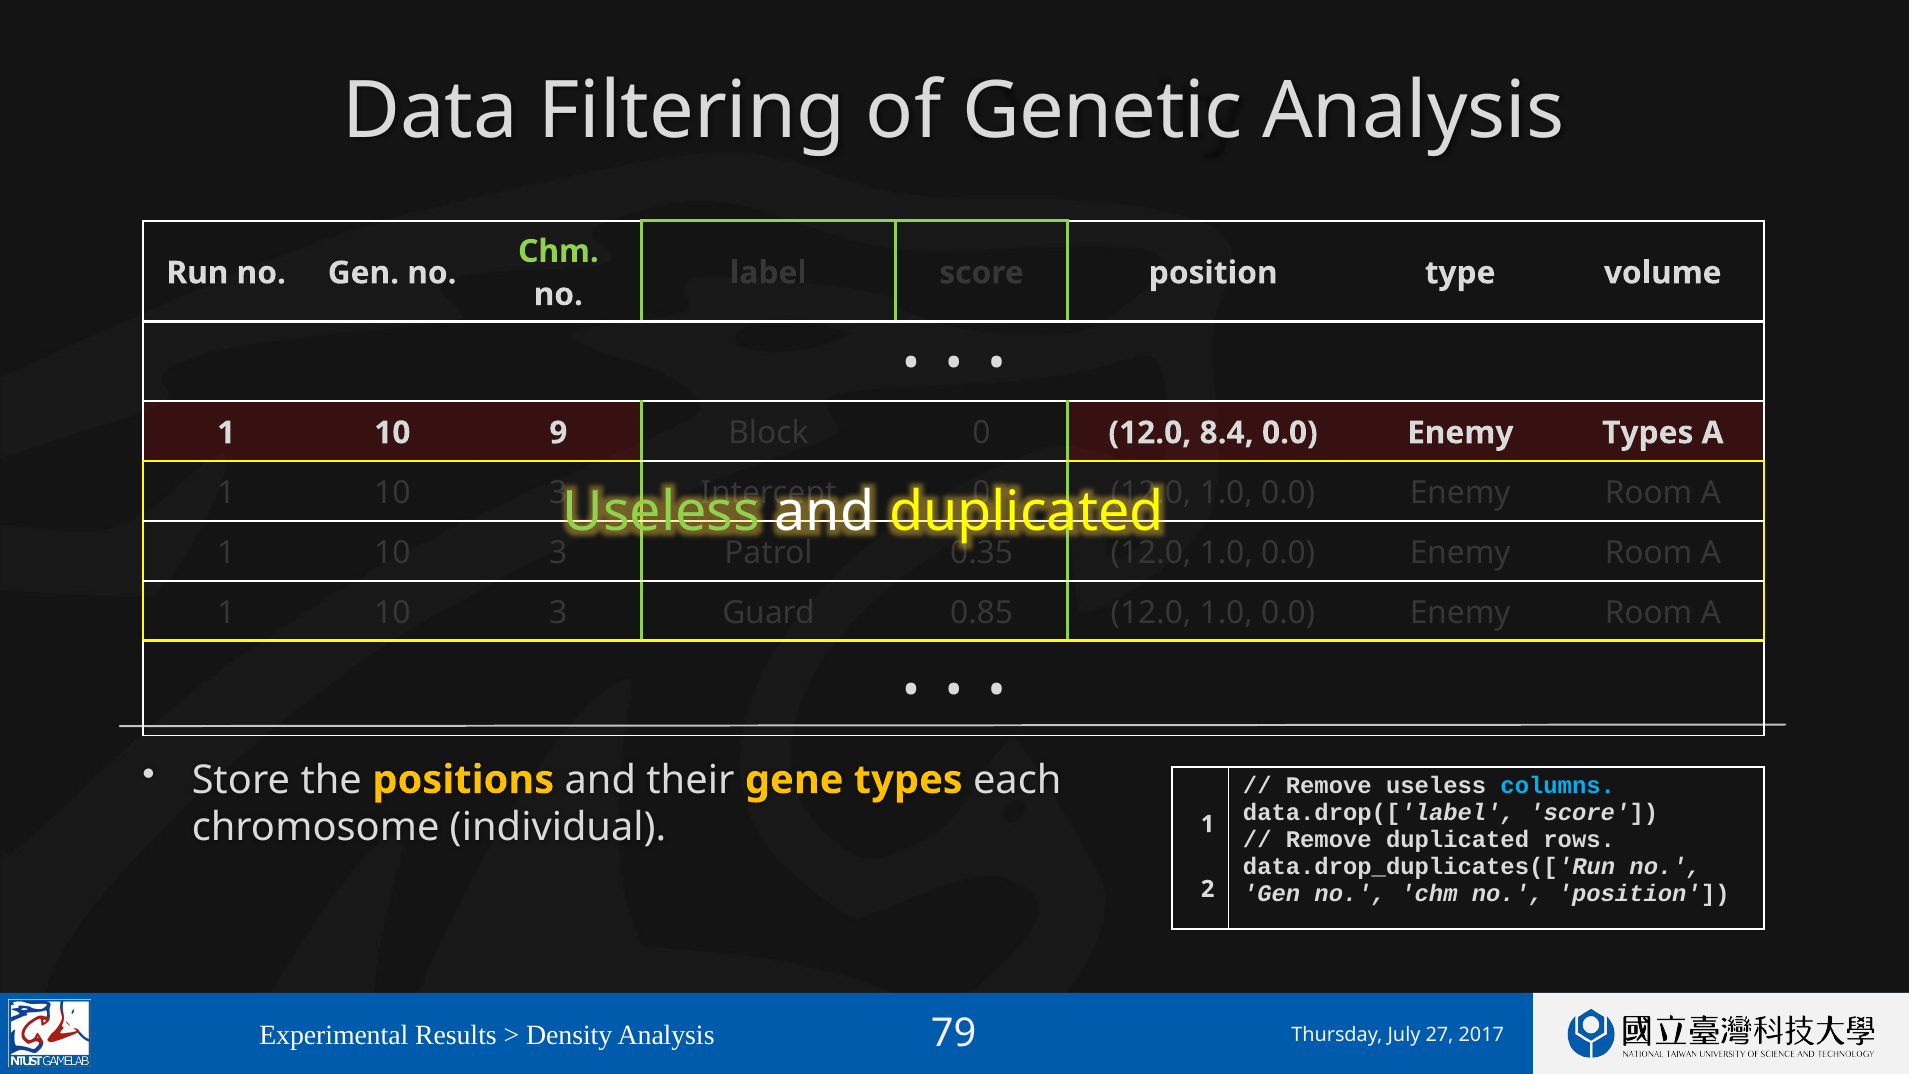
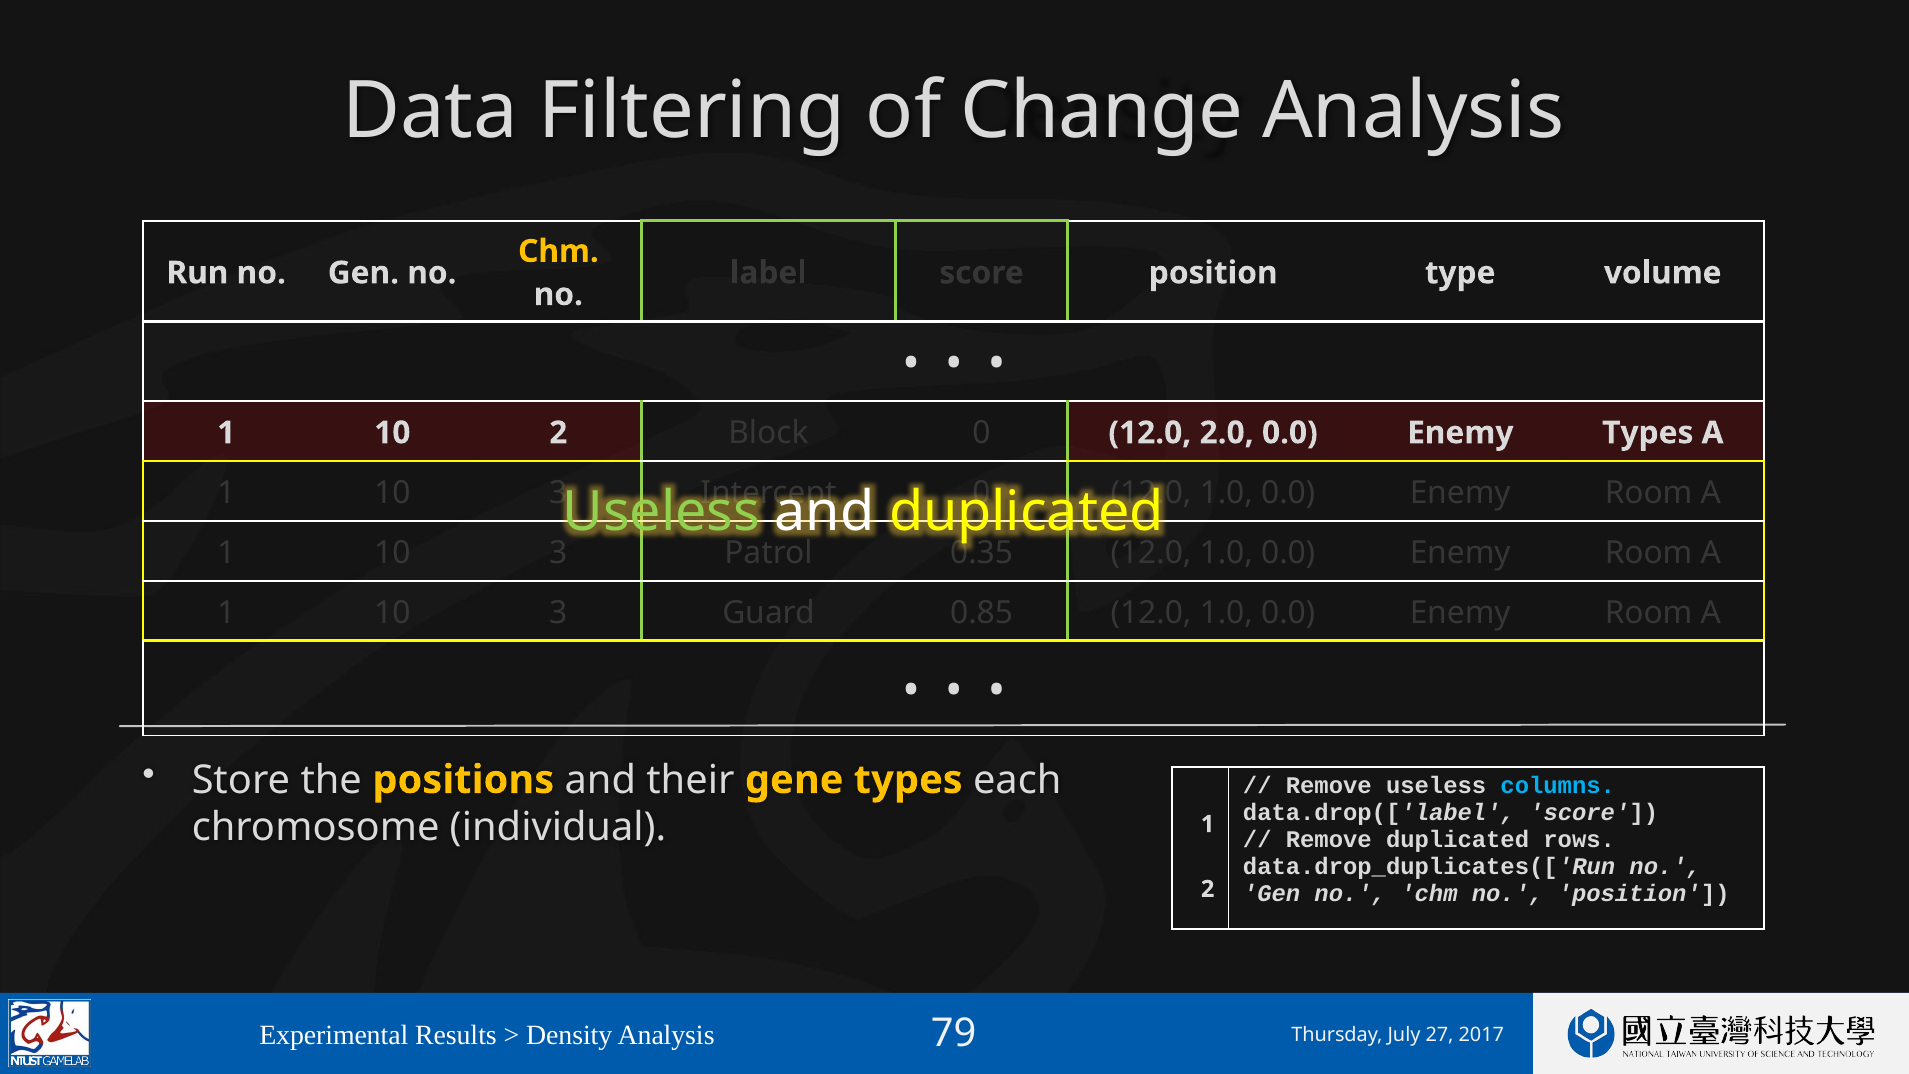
Genetic: Genetic -> Change (1102, 112)
Chm colour: light green -> yellow (558, 251)
10 9: 9 -> 2 (558, 433)
8.4: 8.4 -> 2.0 (1227, 433)
